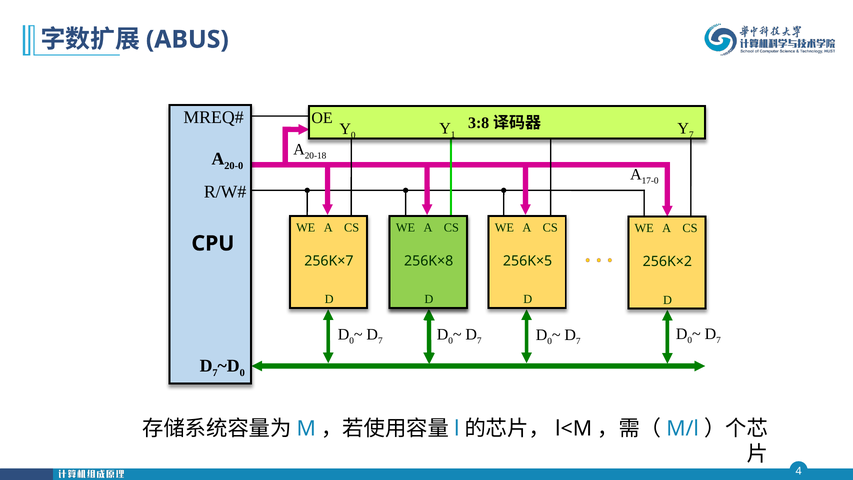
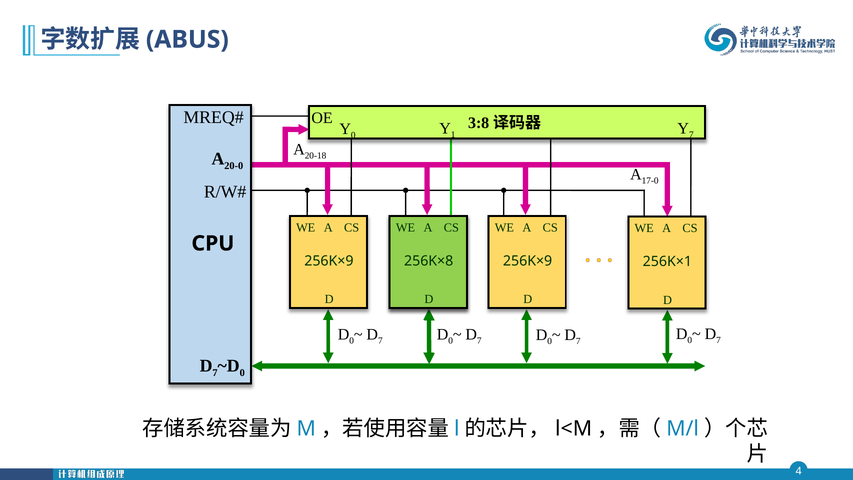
256K×7: 256K×7 -> 256K×9 (329, 261)
256K×5: 256K×5 -> 256K×9 (528, 261)
256K×2: 256K×2 -> 256K×1 (667, 262)
